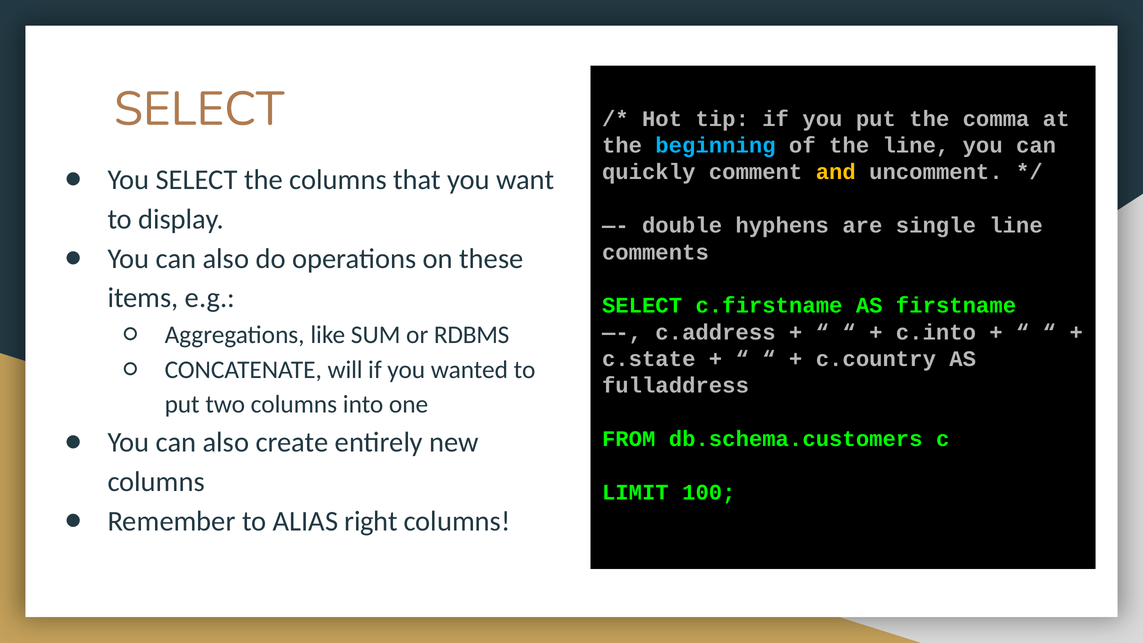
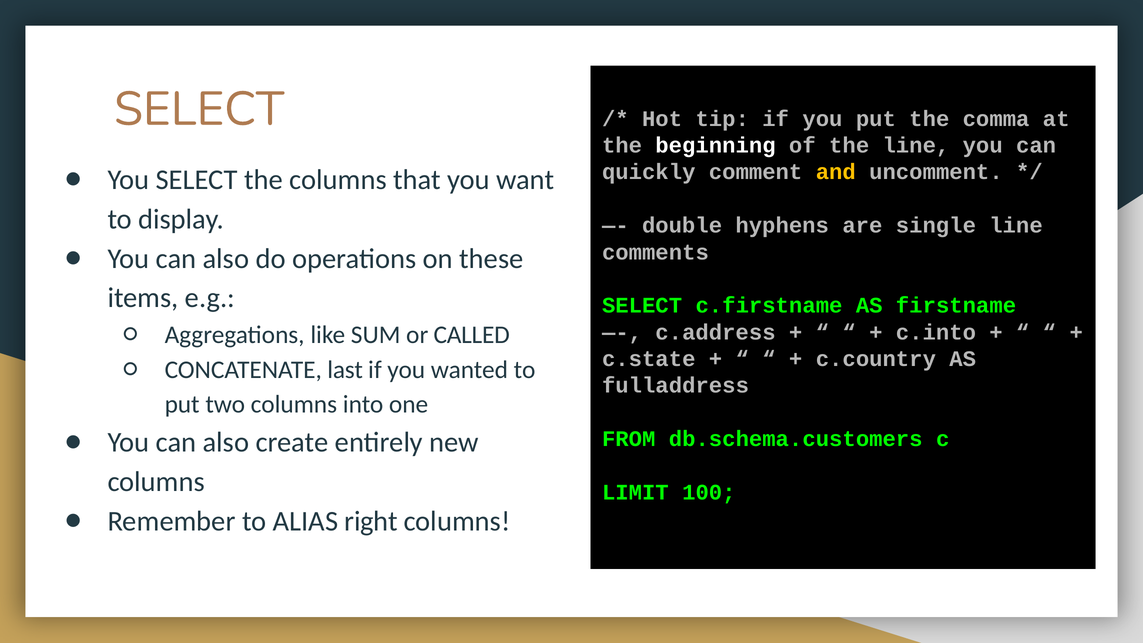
beginning colour: light blue -> white (715, 145)
RDBMS: RDBMS -> CALLED (472, 335)
will: will -> last (345, 370)
